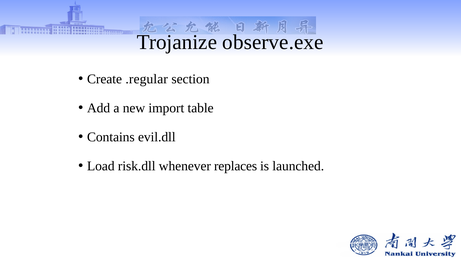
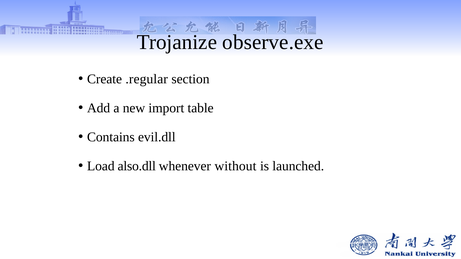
risk.dll: risk.dll -> also.dll (137, 166)
replaces: replaces -> without (235, 166)
